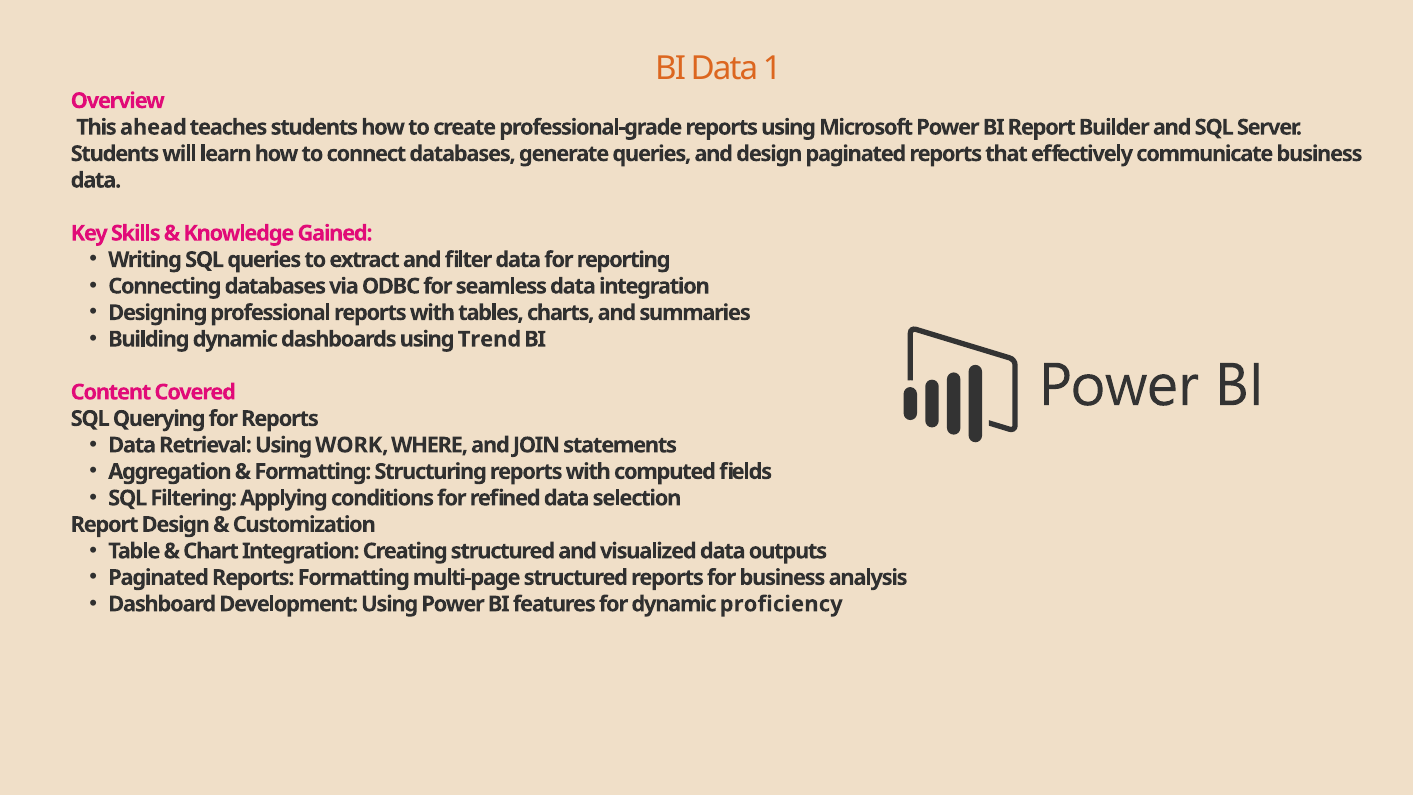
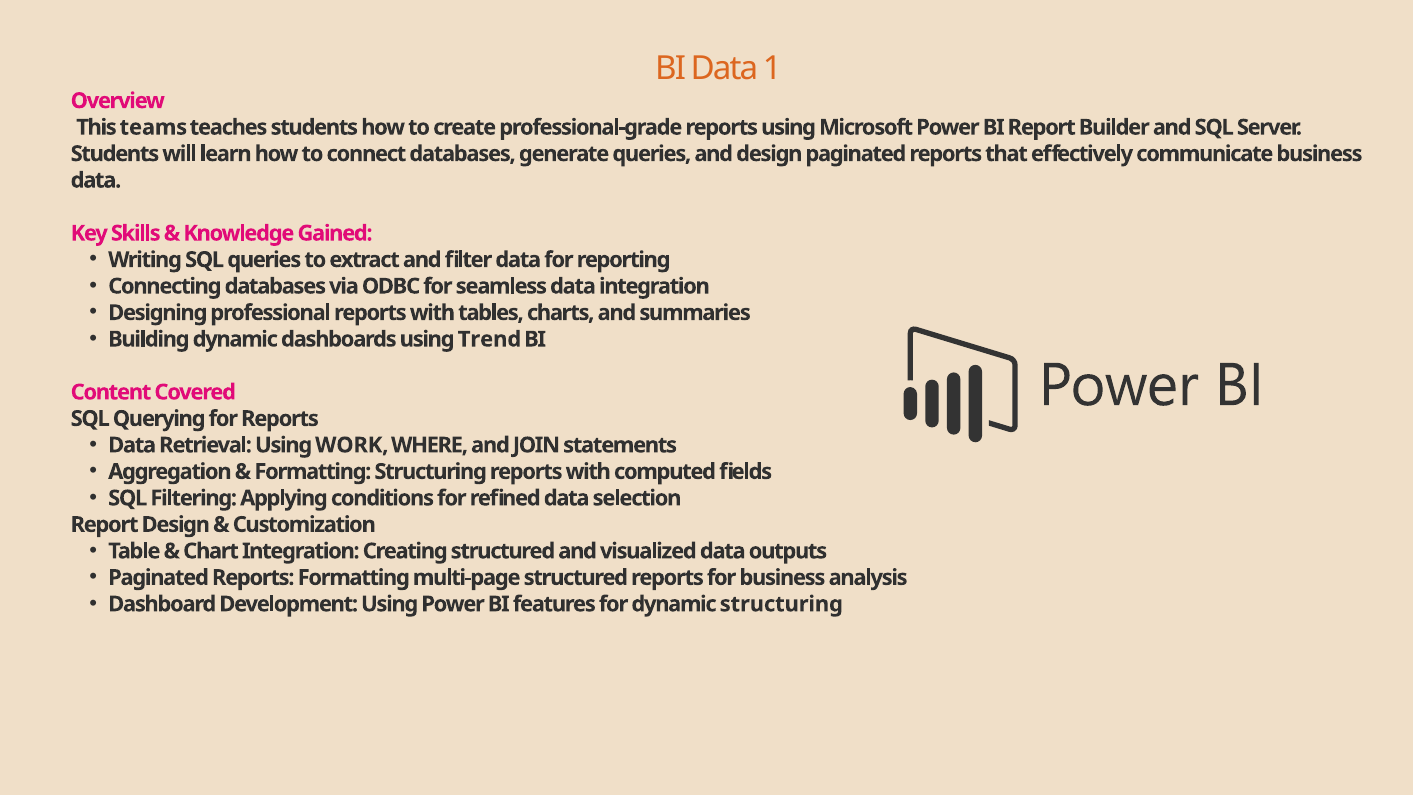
ahead: ahead -> teams (153, 127)
dynamic proficiency: proficiency -> structuring (781, 604)
